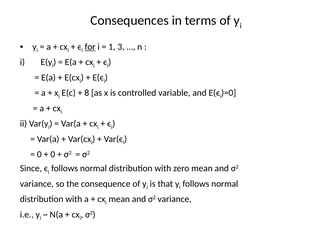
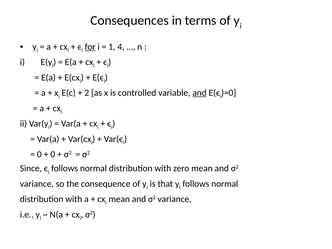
3: 3 -> 4 (121, 47)
8: 8 -> 2 (87, 93)
and underline: none -> present (200, 93)
